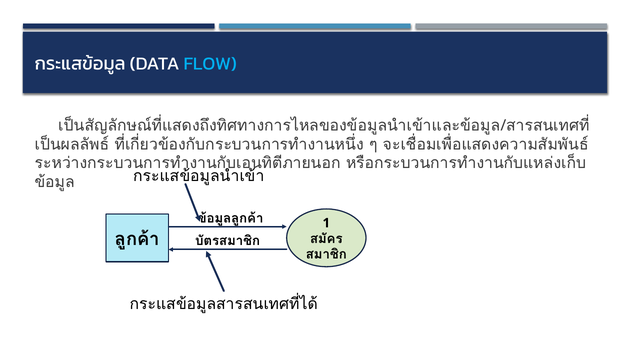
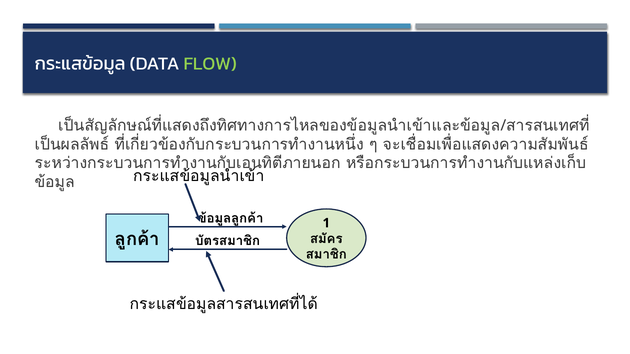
FLOW colour: light blue -> light green (210, 64)
